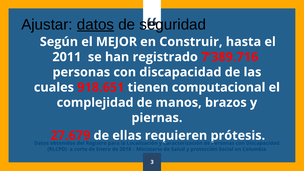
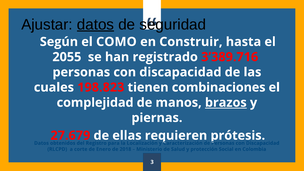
MEJOR: MEJOR -> COMO (116, 42)
2011: 2011 -> 2055 (67, 57)
7’389.716: 7’389.716 -> 3’389.716 (230, 57)
918.651: 918.651 -> 198.823 (101, 87)
computacional: computacional -> combinaciones (219, 87)
brazos underline: none -> present (226, 103)
